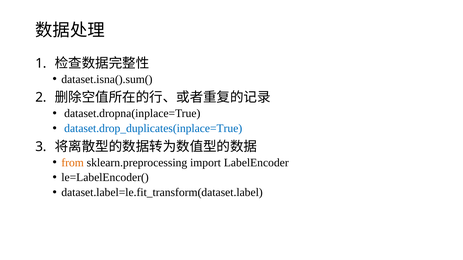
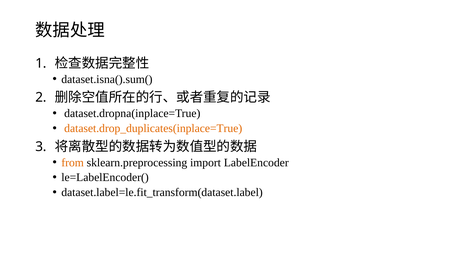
dataset.drop_duplicates(inplace=True colour: blue -> orange (153, 129)
